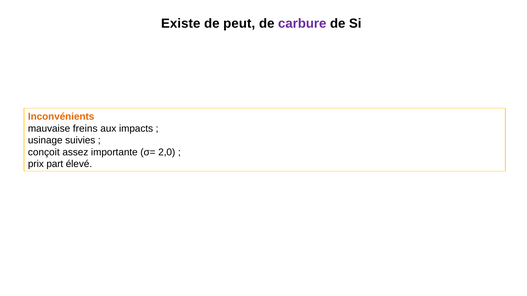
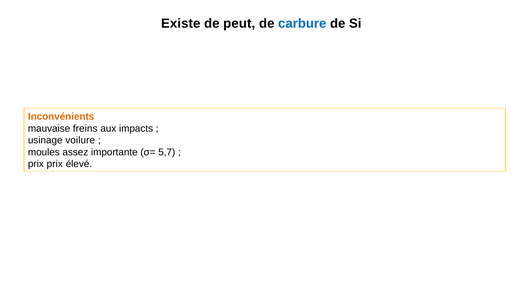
carbure colour: purple -> blue (302, 23)
suivies: suivies -> voilure (80, 141)
conçoit: conçoit -> moules (44, 152)
2,0: 2,0 -> 5,7 (167, 152)
prix part: part -> prix (55, 164)
